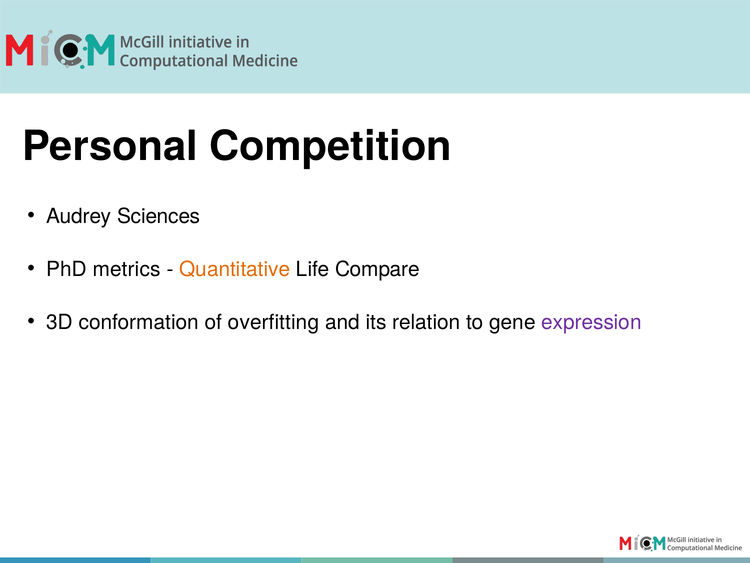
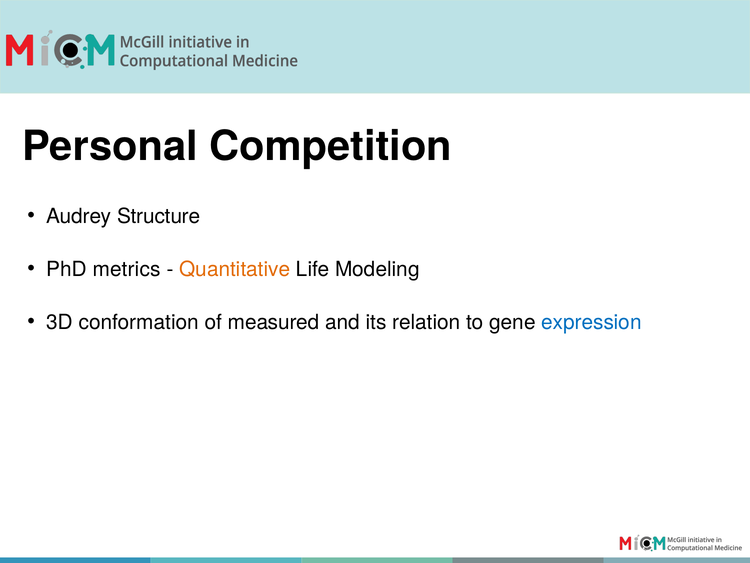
Sciences: Sciences -> Structure (159, 216)
Compare: Compare -> Modeling (377, 269)
overfitting: overfitting -> measured (274, 322)
expression colour: purple -> blue (591, 322)
